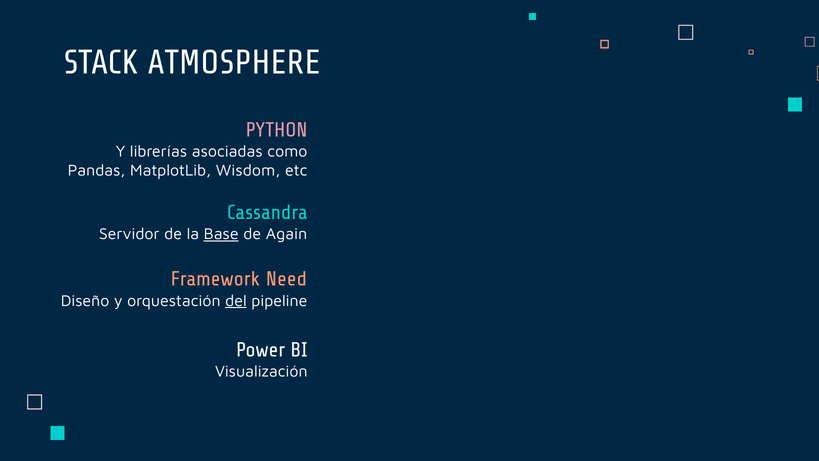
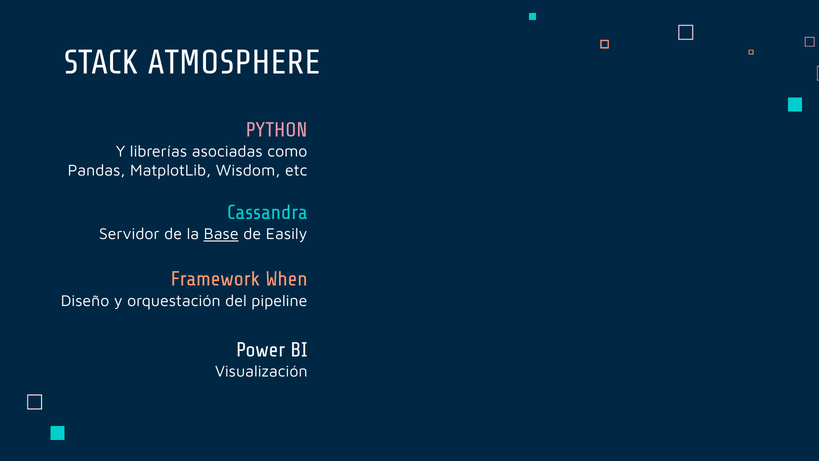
Again: Again -> Easily (287, 234)
Need: Need -> When (286, 279)
del underline: present -> none (236, 301)
